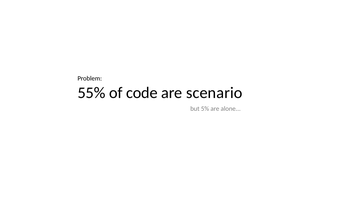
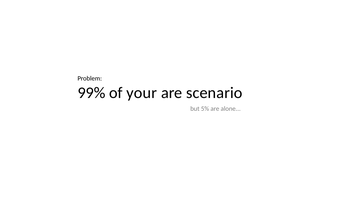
55%: 55% -> 99% (91, 93)
code: code -> your (142, 93)
